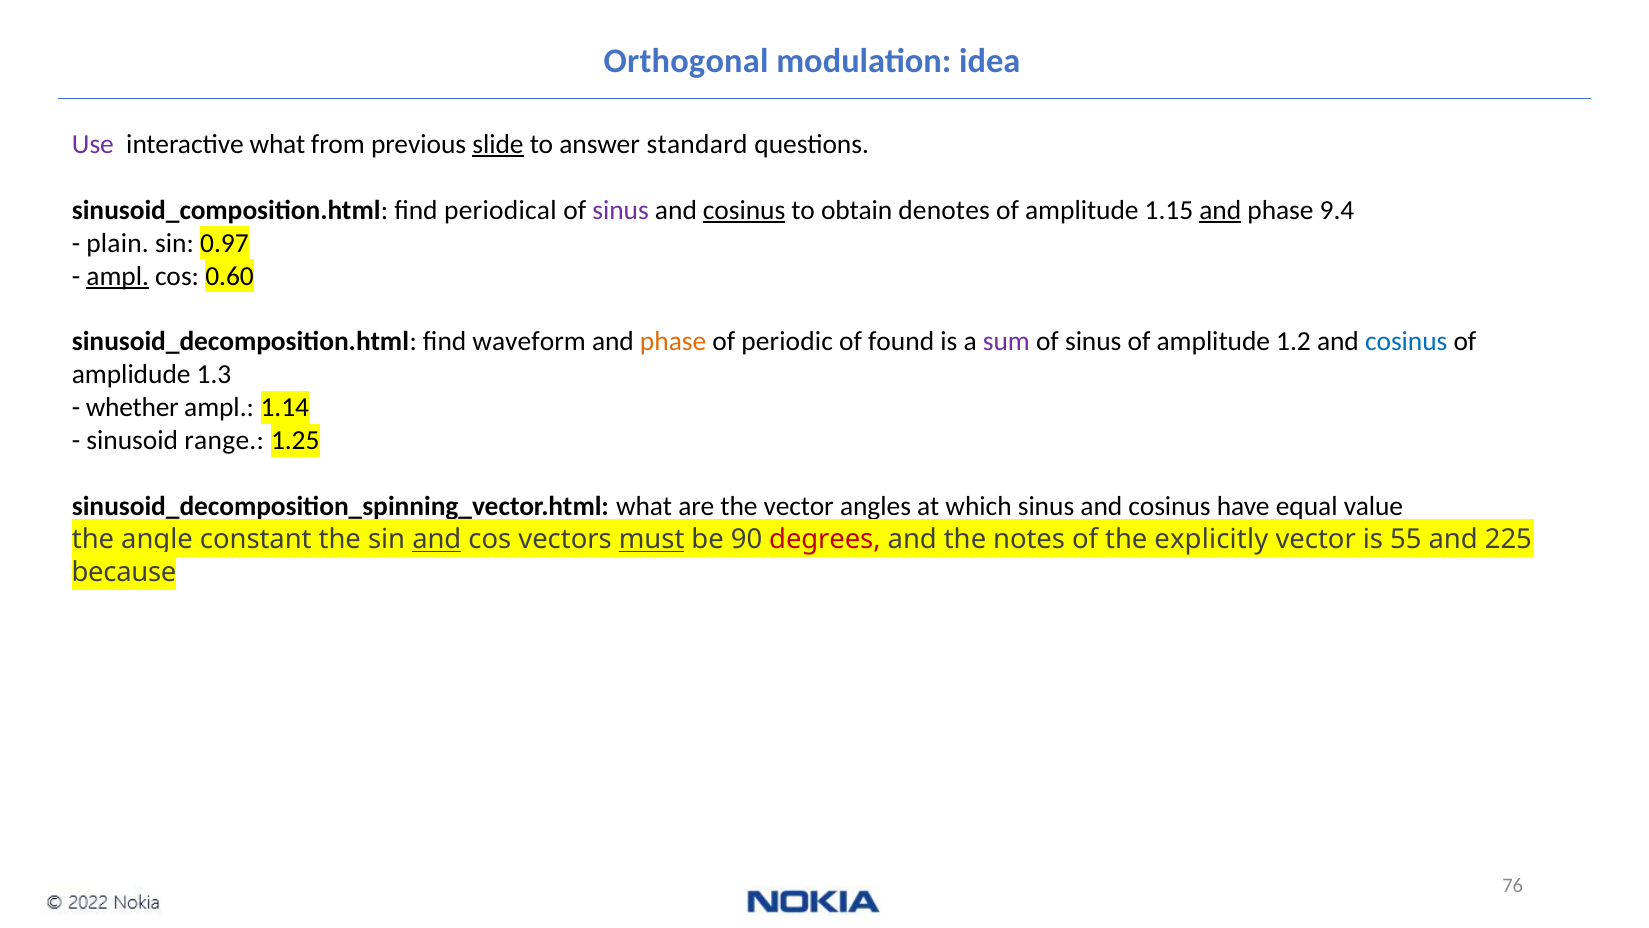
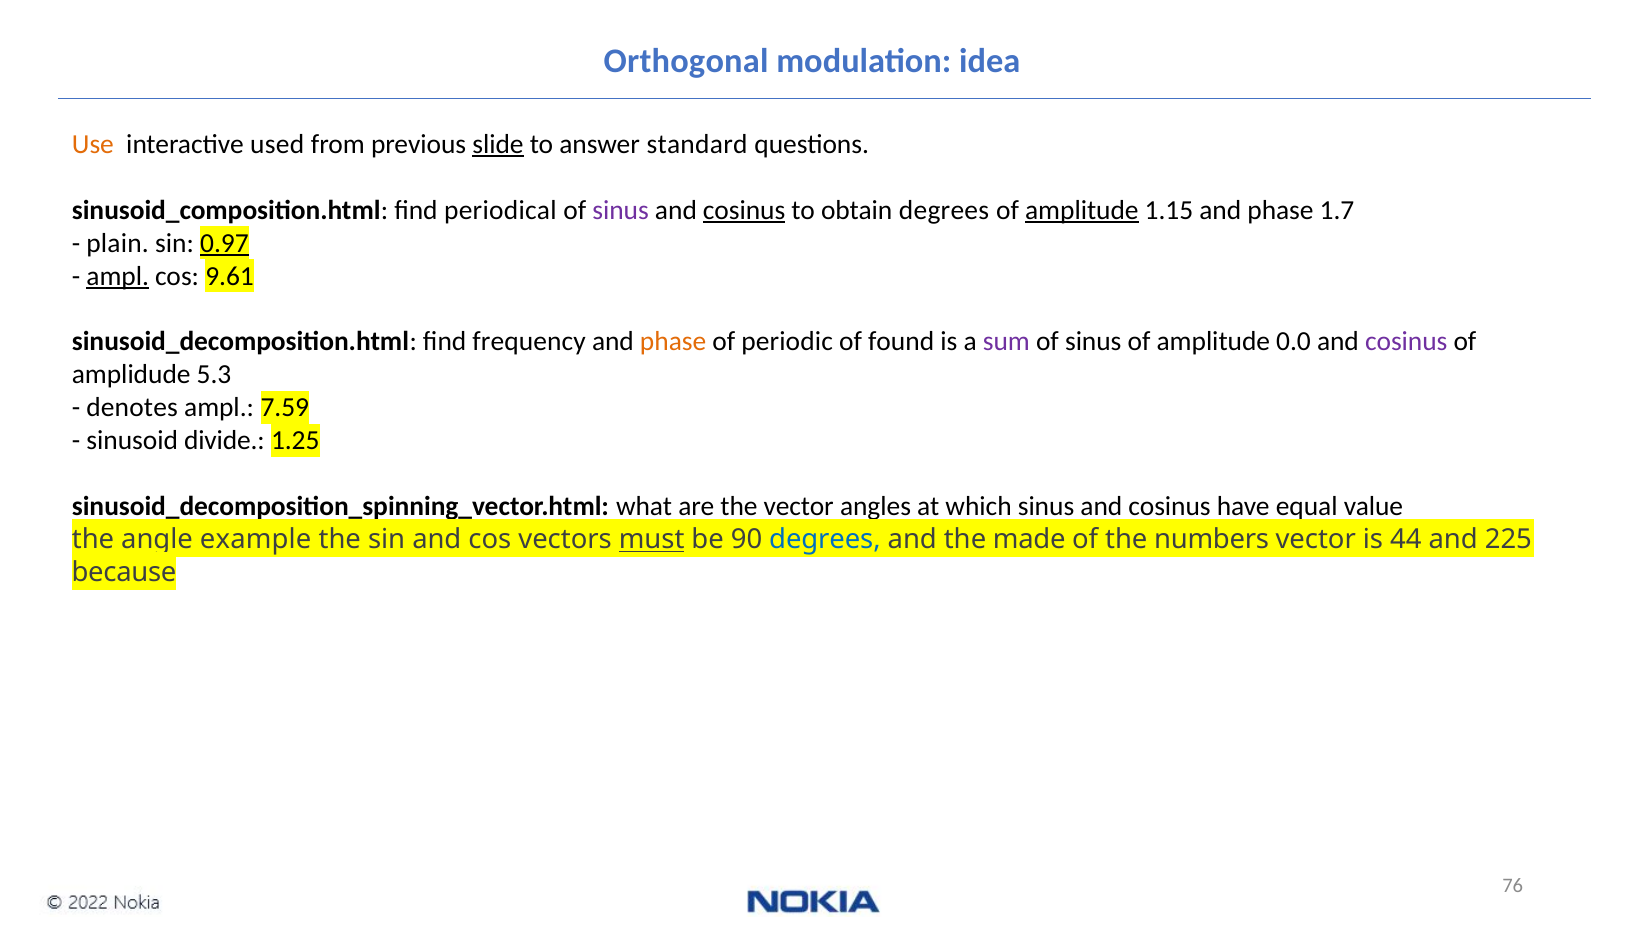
Use colour: purple -> orange (93, 144)
interactive what: what -> used (277, 144)
obtain denotes: denotes -> degrees (944, 210)
amplitude underline: none -> present (1082, 210)
and underline: present -> none (1220, 210)
9.4: 9.4 -> 1.7 (1337, 210)
0.97 underline: none -> present (224, 243)
0.60: 0.60 -> 9.61 (230, 276)
waveform: waveform -> frequency (529, 342)
1.2: 1.2 -> 0.0 (1294, 342)
cosinus colour: blue -> purple (1406, 342)
1.3: 1.3 -> 5.3 (214, 375)
whether: whether -> denotes (132, 408)
1.14: 1.14 -> 7.59 (285, 408)
range: range -> divide (224, 441)
constant: constant -> example (256, 540)
and underline: present -> none (437, 540)
degrees colour: red -> blue (825, 540)
notes: notes -> made (1029, 540)
explicitly: explicitly -> numbers (1212, 540)
55: 55 -> 44 (1406, 540)
